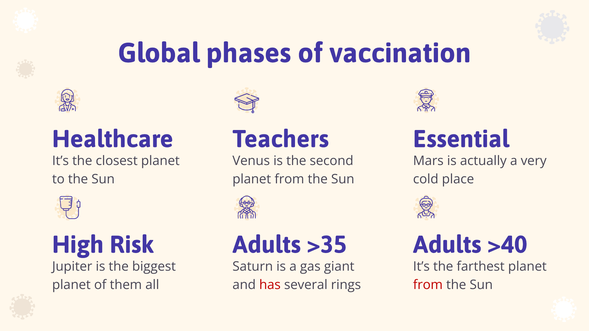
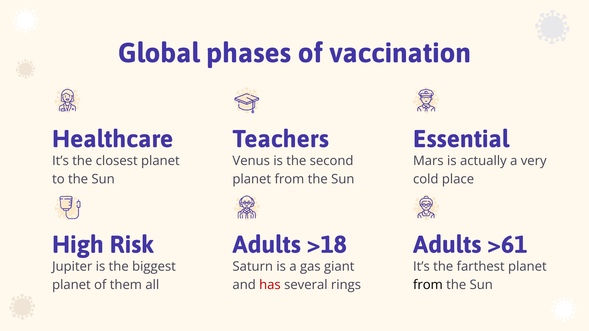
>35: >35 -> >18 (327, 245)
>40: >40 -> >61 (507, 245)
from colour: red -> black (428, 285)
